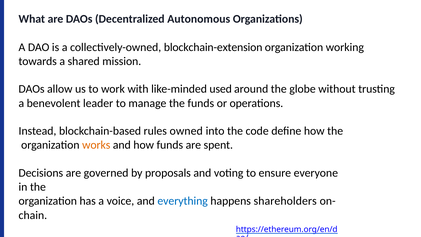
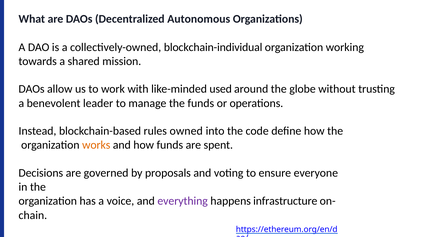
blockchain-extension: blockchain-extension -> blockchain-individual (213, 47)
everything colour: blue -> purple (183, 201)
shareholders: shareholders -> infrastructure (285, 201)
